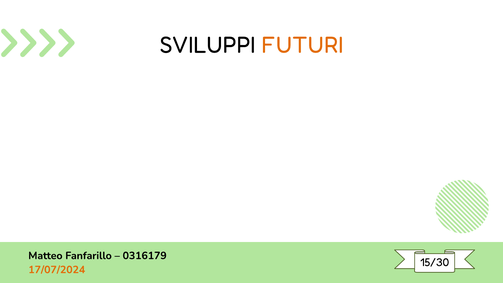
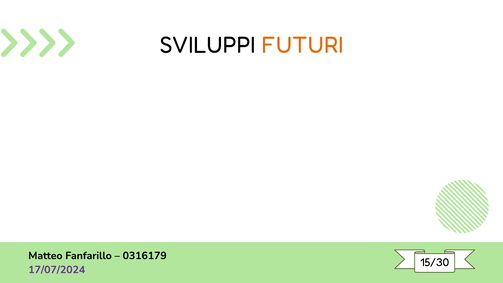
17/07/2024 colour: orange -> purple (57, 270)
